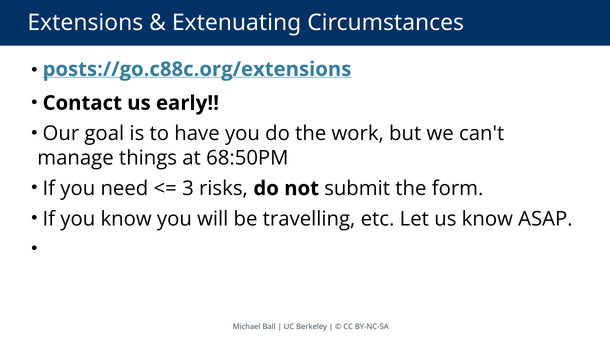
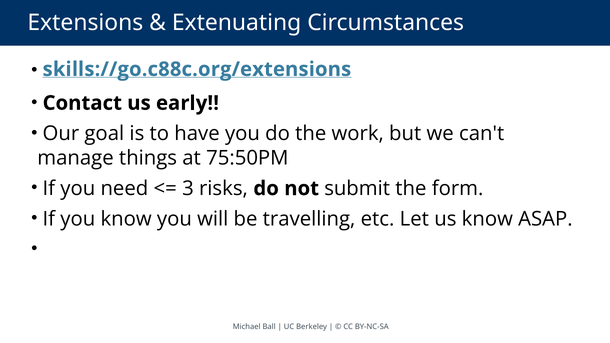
posts://go.c88c.org/extensions: posts://go.c88c.org/extensions -> skills://go.c88c.org/extensions (197, 69)
68:50PM: 68:50PM -> 75:50PM (247, 158)
